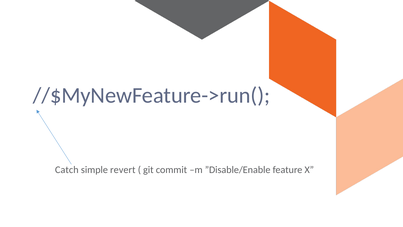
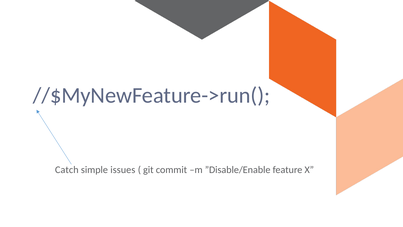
revert: revert -> issues (123, 170)
